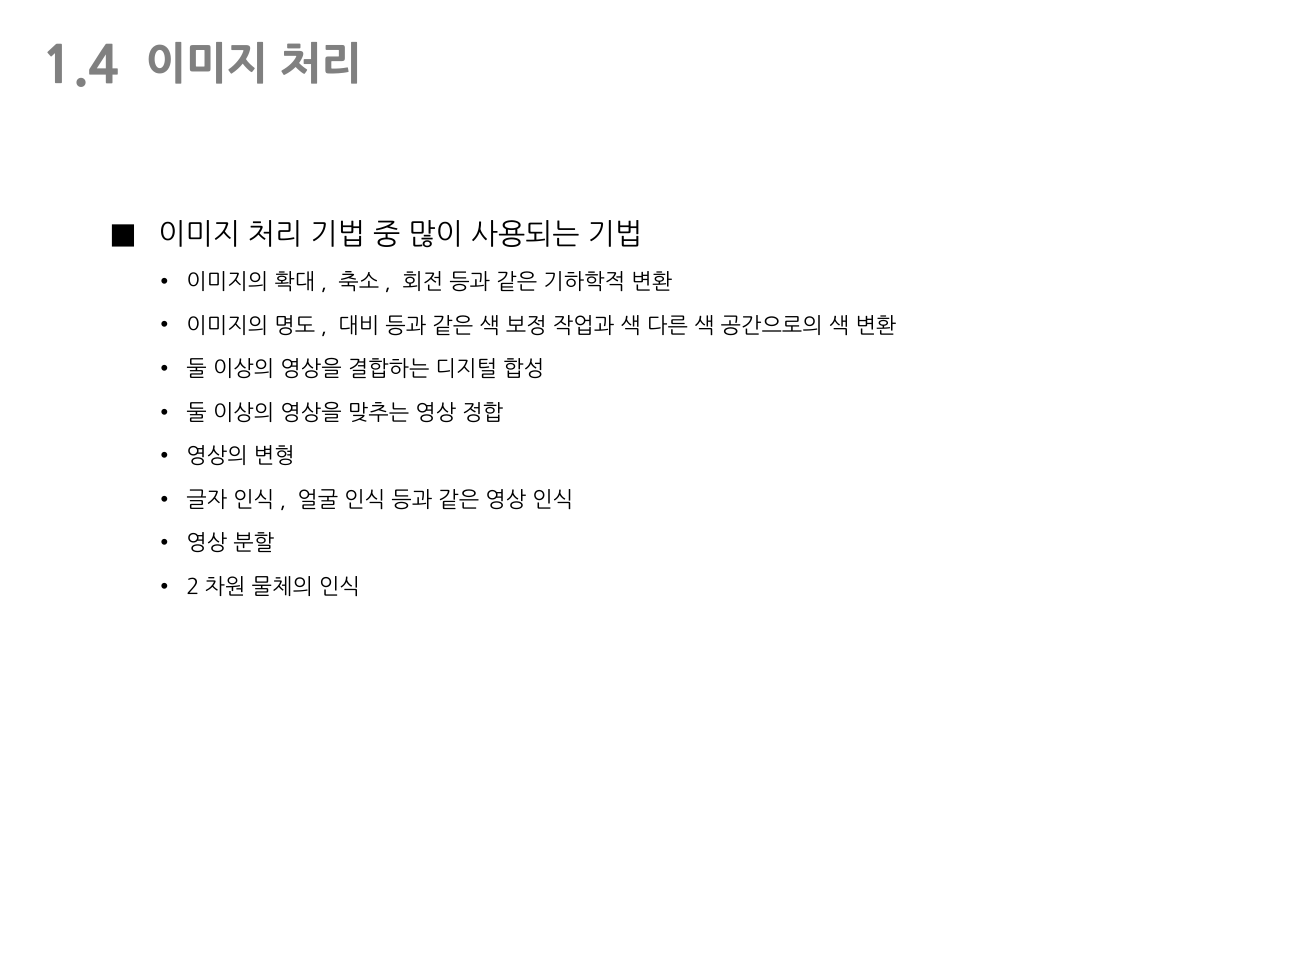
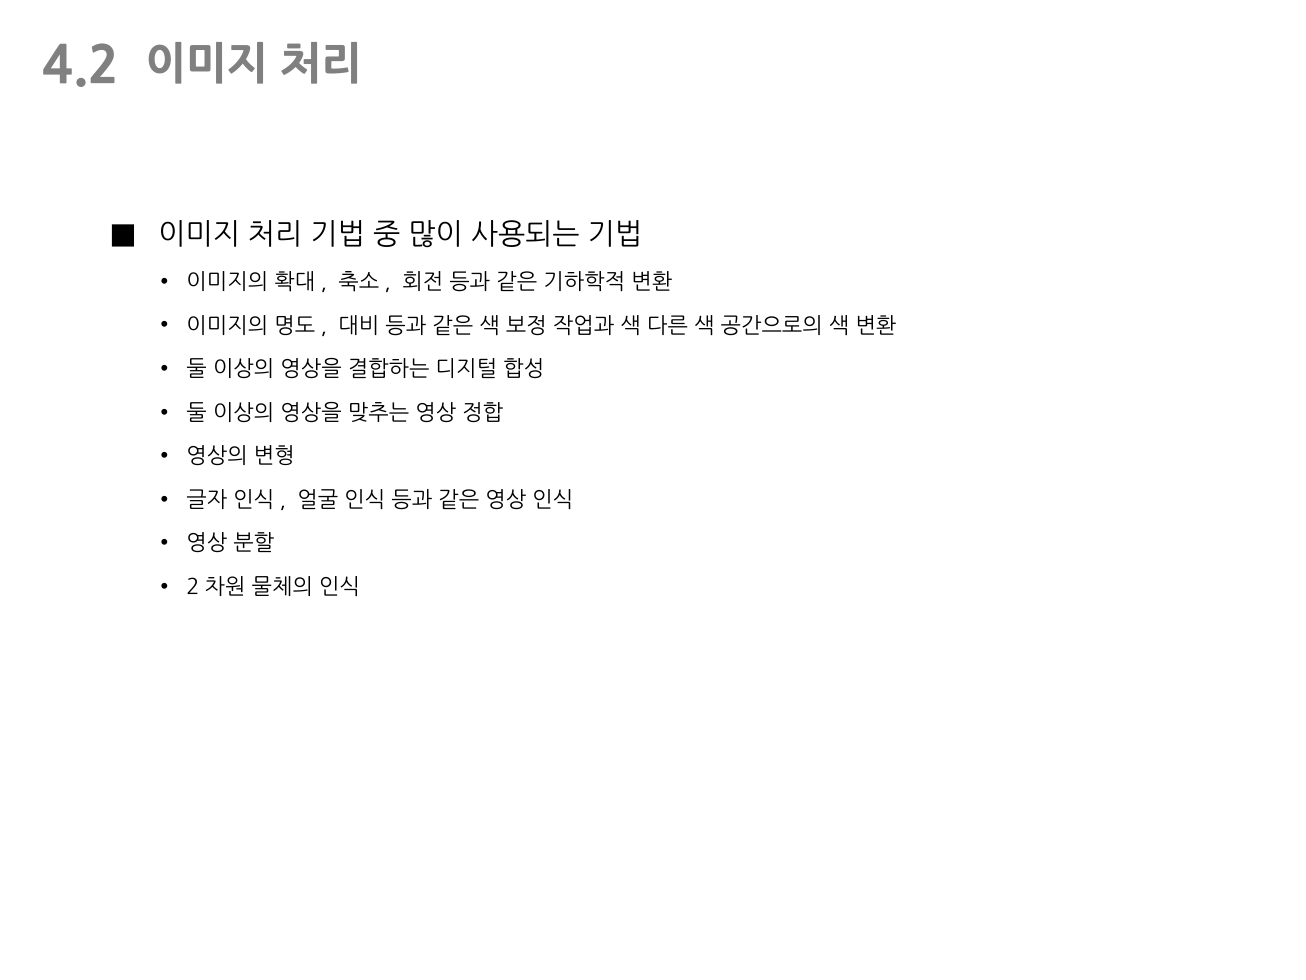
1.4: 1.4 -> 4.2 (81, 66)
